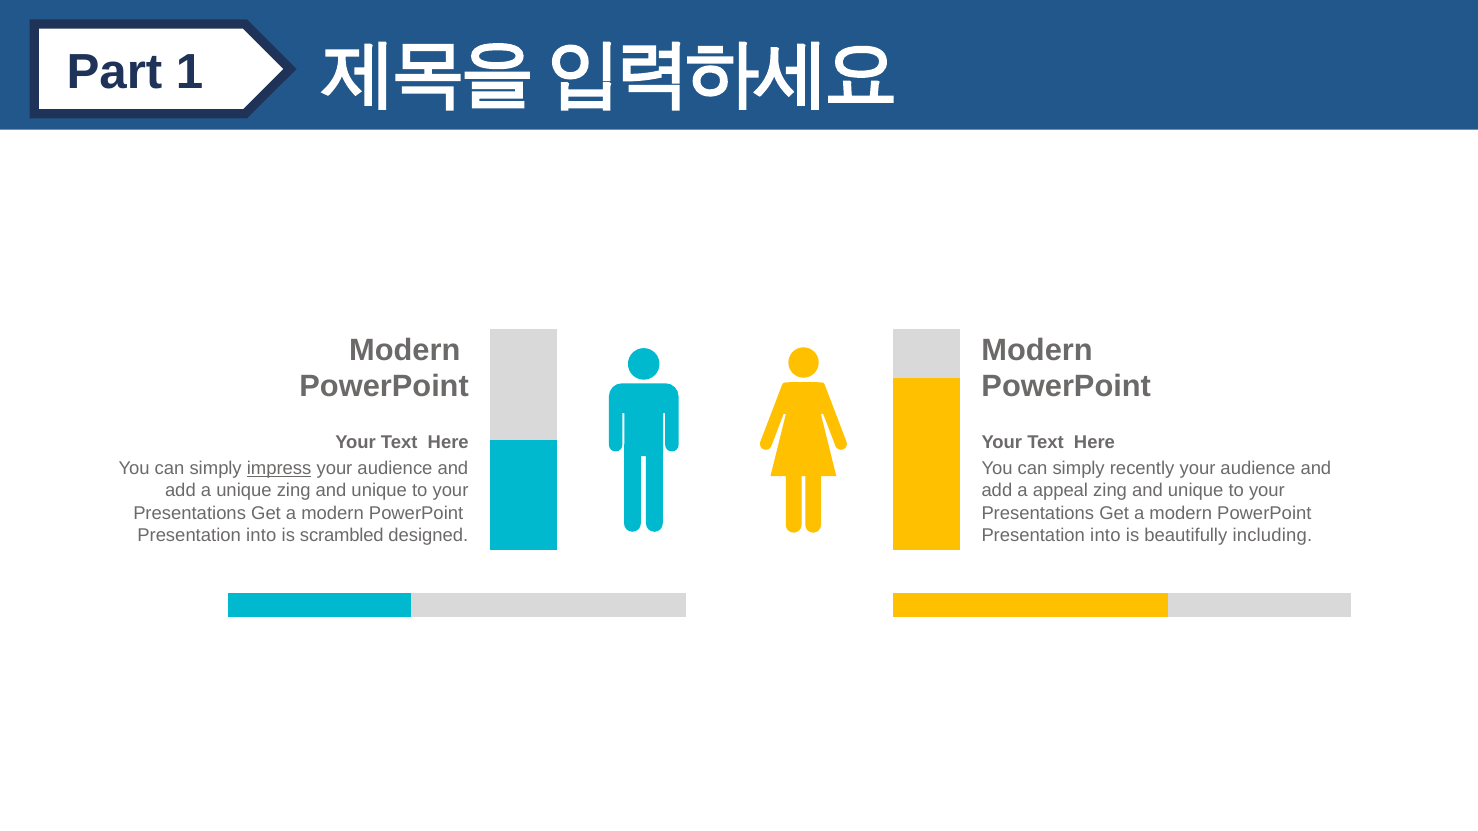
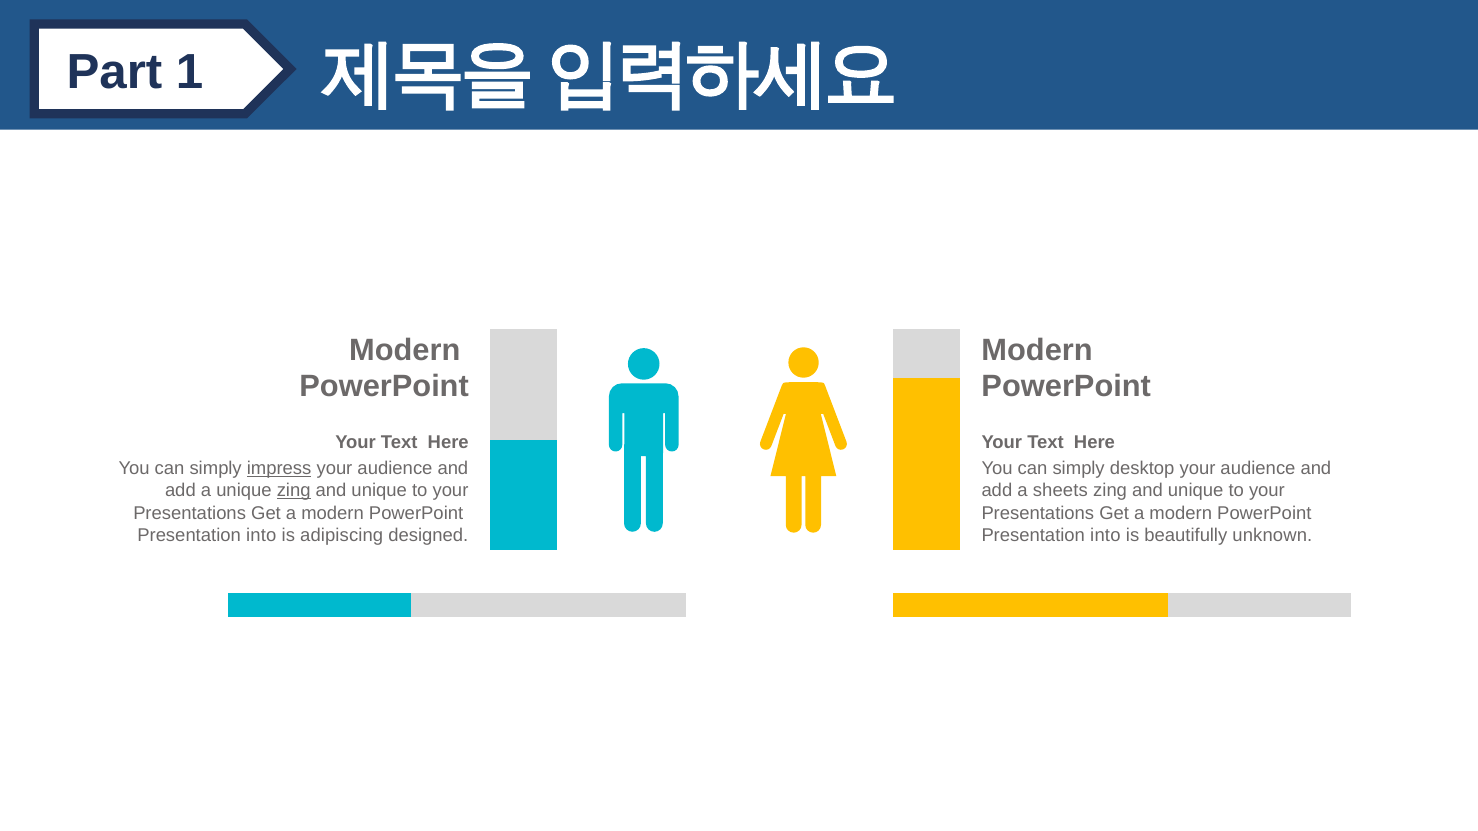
recently: recently -> desktop (1142, 469)
zing underline: none -> present (294, 491)
appeal: appeal -> sheets (1060, 491)
scrambled: scrambled -> adipiscing (342, 535)
including: including -> unknown (1272, 535)
